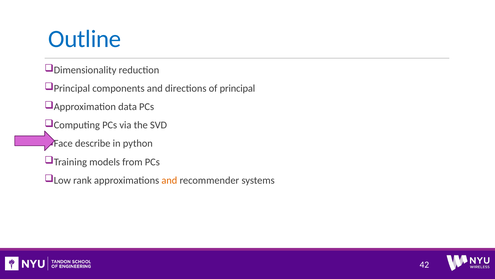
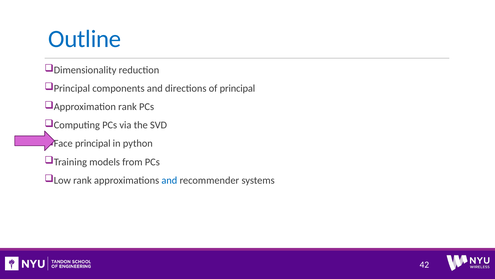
Approximation data: data -> rank (128, 107)
Face describe: describe -> principal (93, 143)
and colour: orange -> blue (169, 180)
